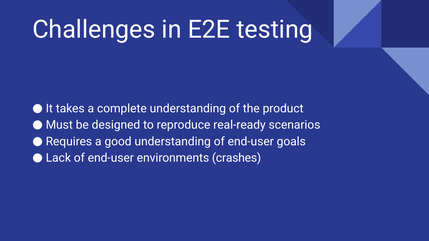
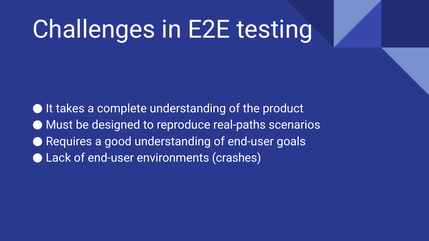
real-ready: real-ready -> real-paths (239, 125)
